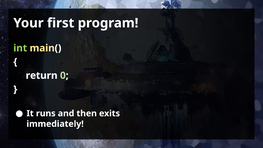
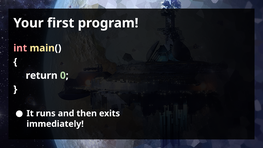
int colour: light green -> pink (20, 48)
